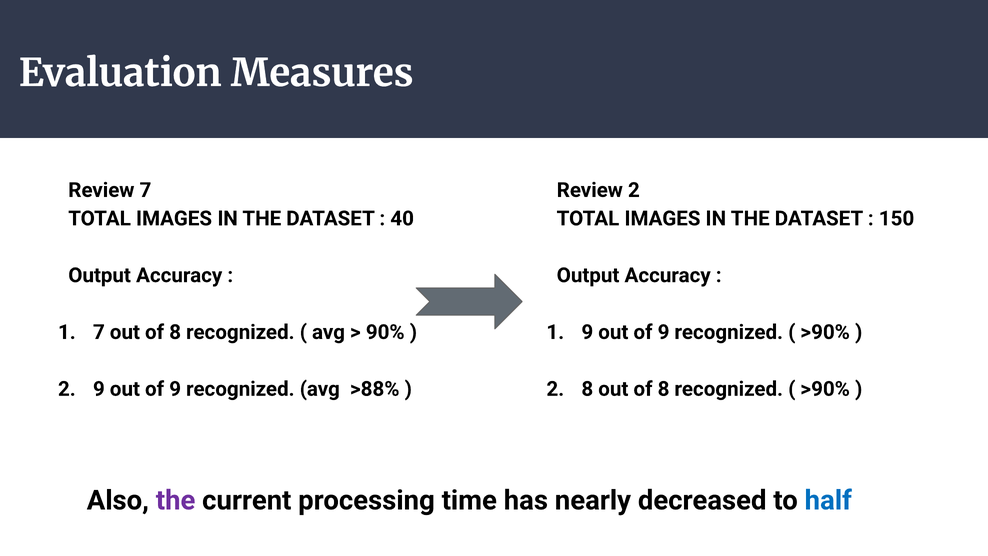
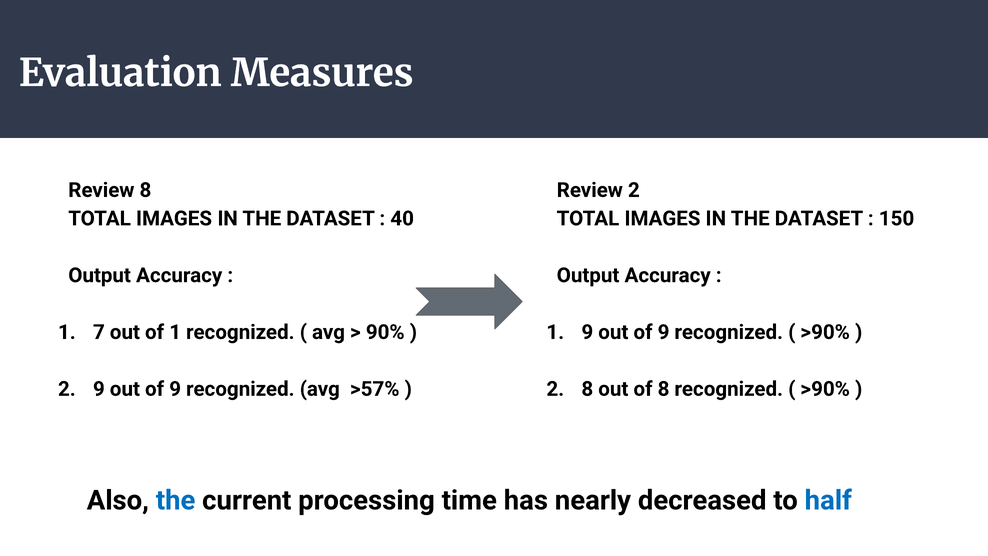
Review 7: 7 -> 8 (145, 190)
7 out of 8: 8 -> 1 (175, 332)
>88%: >88% -> >57% (375, 389)
the colour: purple -> blue (176, 500)
